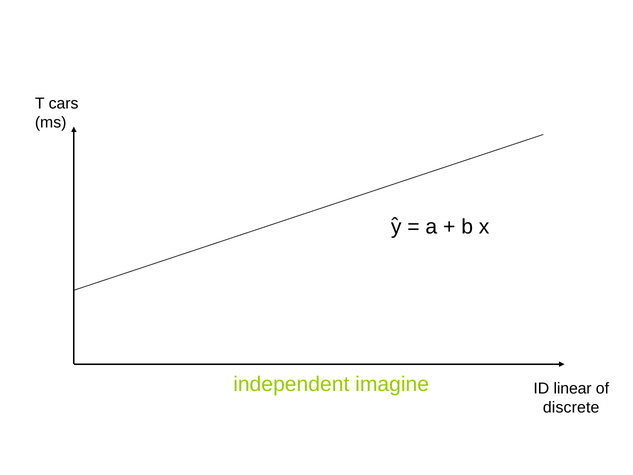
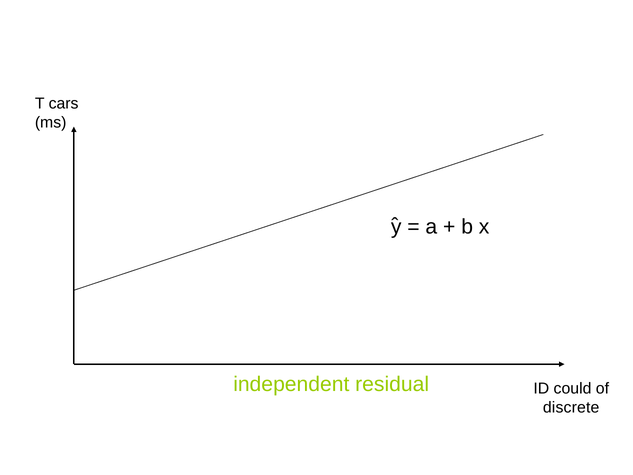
imagine: imagine -> residual (392, 384)
linear: linear -> could (573, 388)
